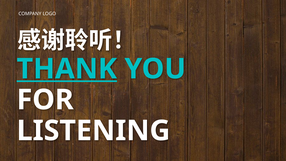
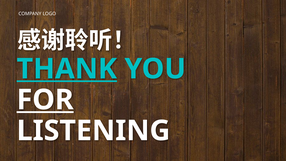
FOR underline: none -> present (45, 100)
